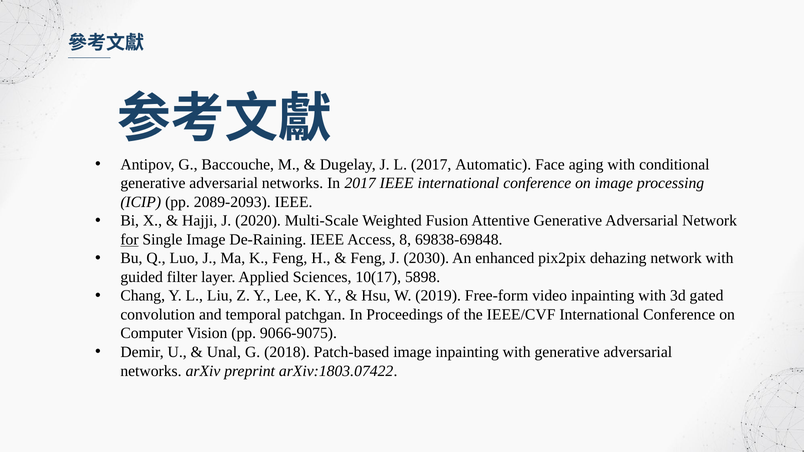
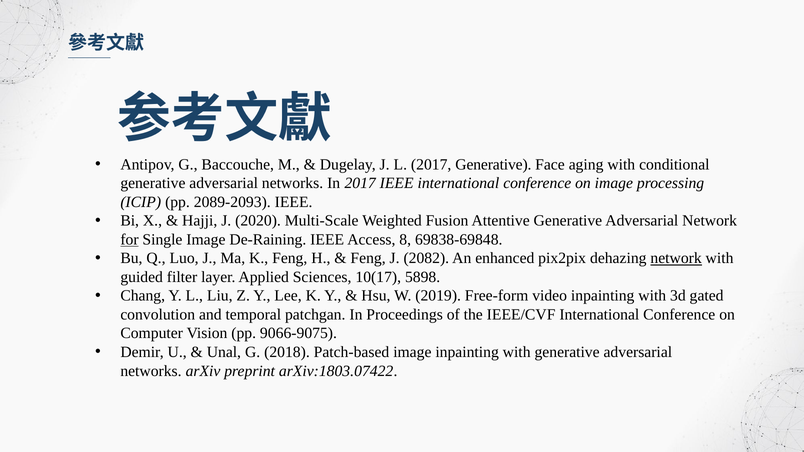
2017 Automatic: Automatic -> Generative (493, 165)
2030: 2030 -> 2082 (426, 258)
network underline: none -> present (676, 258)
